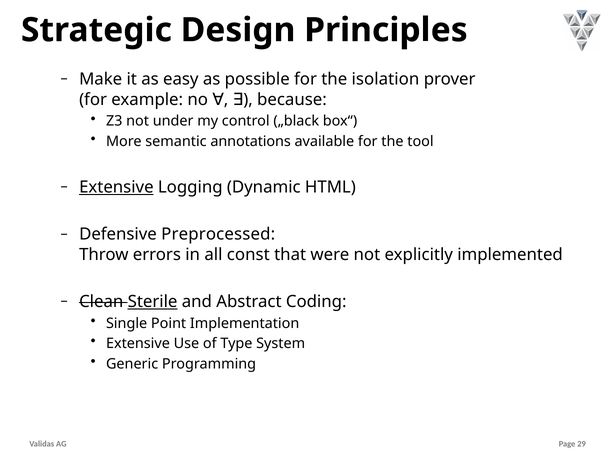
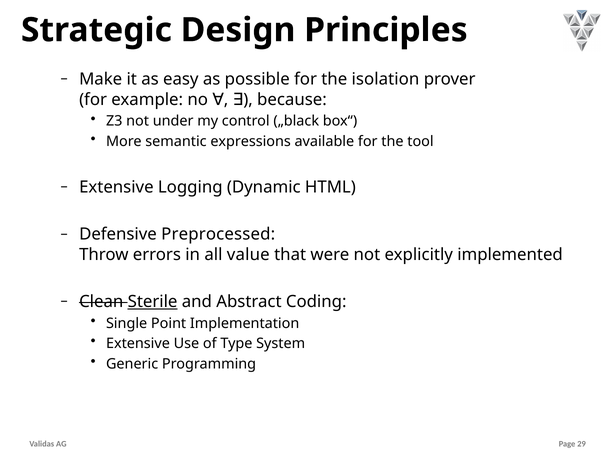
annotations: annotations -> expressions (251, 141)
Extensive underline: present -> none (116, 187)
const: const -> value (248, 254)
